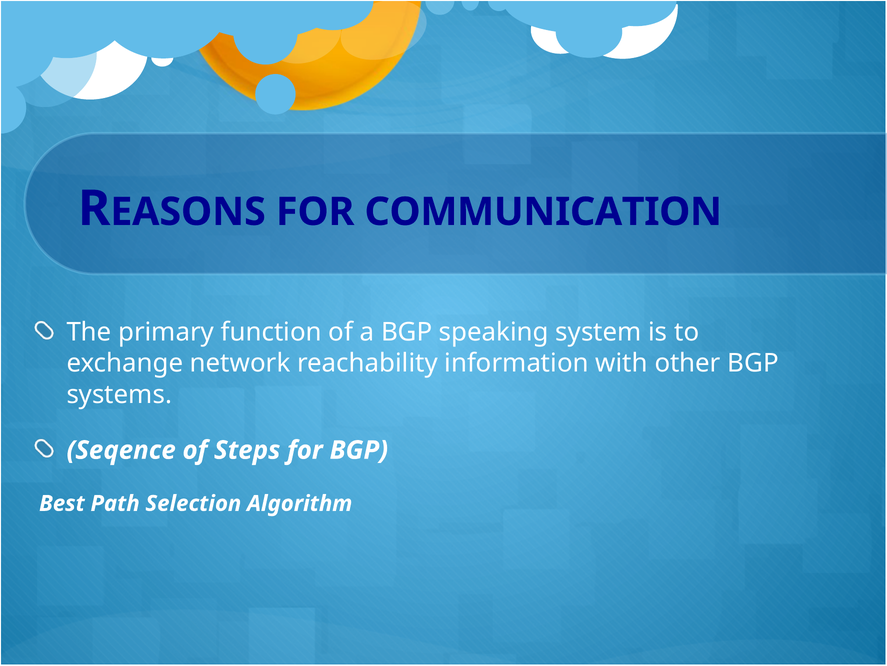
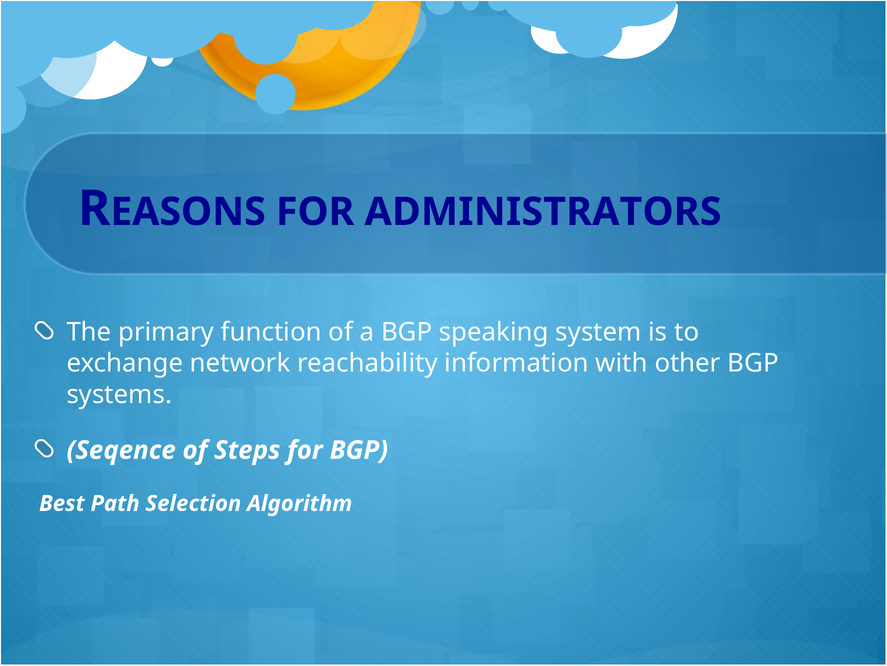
COMMUNICATION: COMMUNICATION -> ADMINISTRATORS (543, 212)
